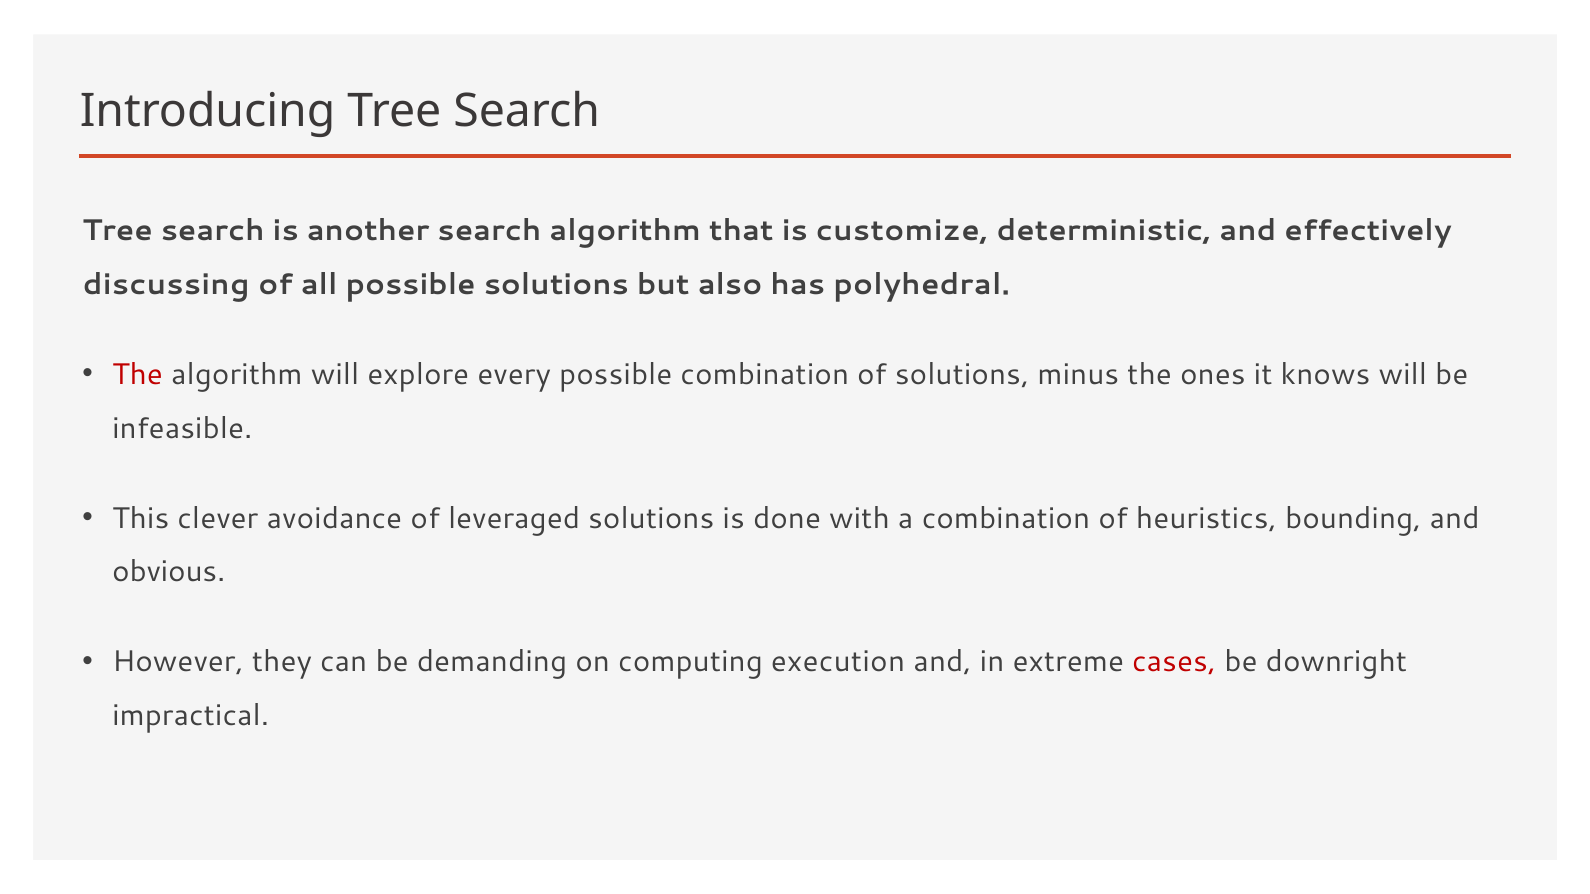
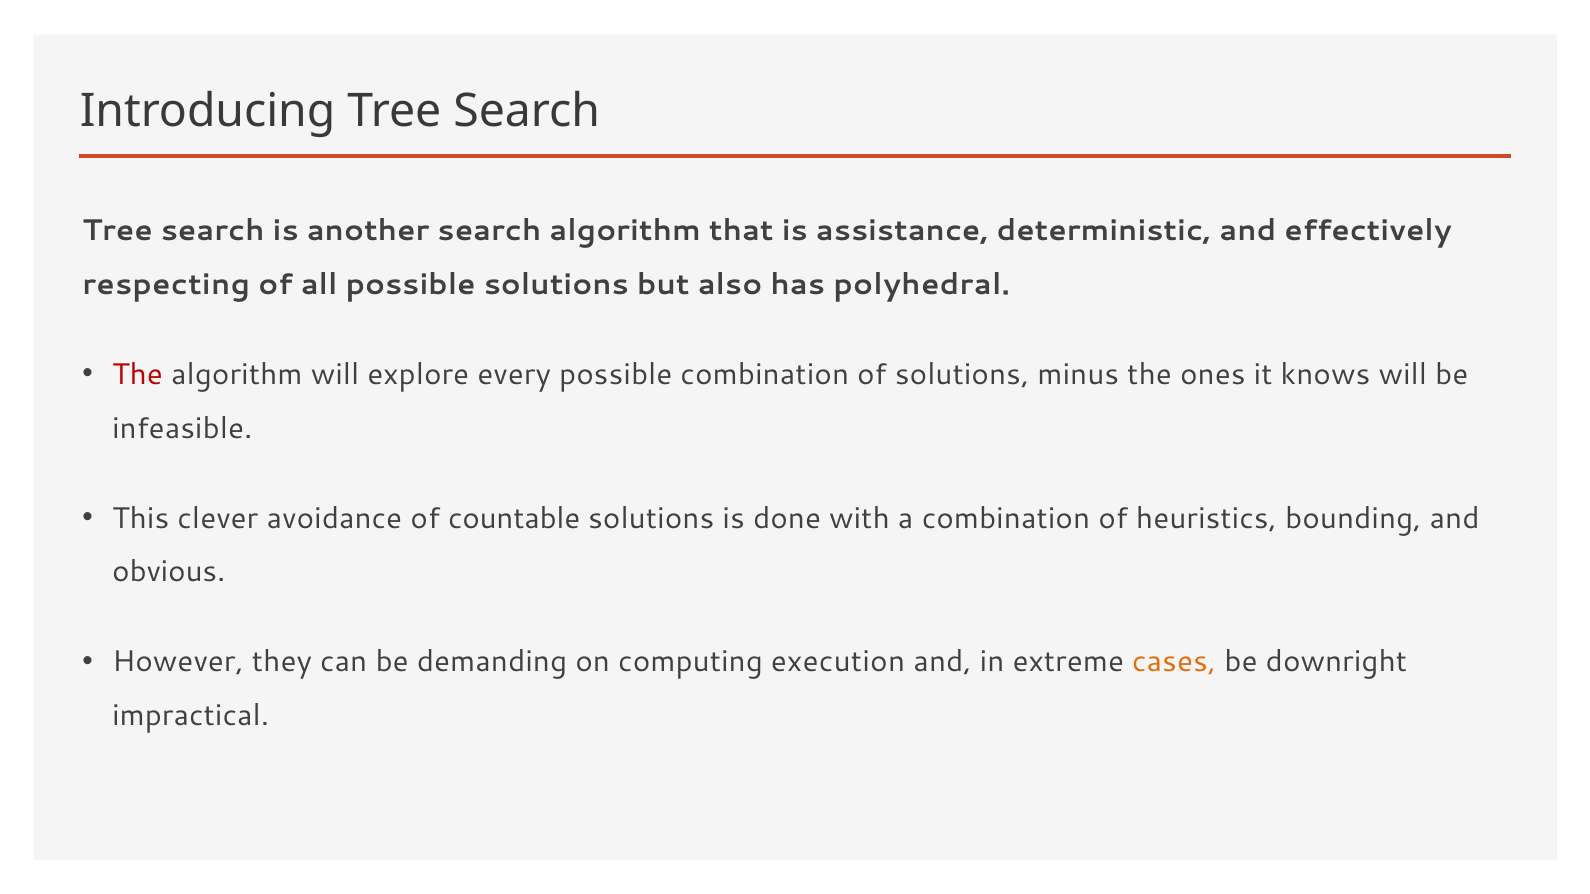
customize: customize -> assistance (902, 231)
discussing: discussing -> respecting (166, 285)
leveraged: leveraged -> countable (514, 519)
cases colour: red -> orange (1174, 662)
